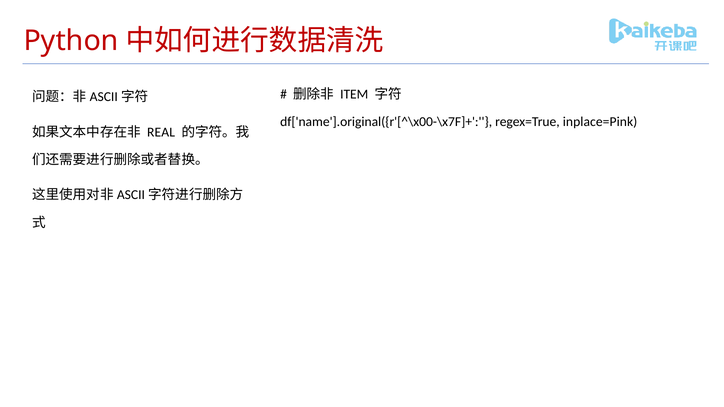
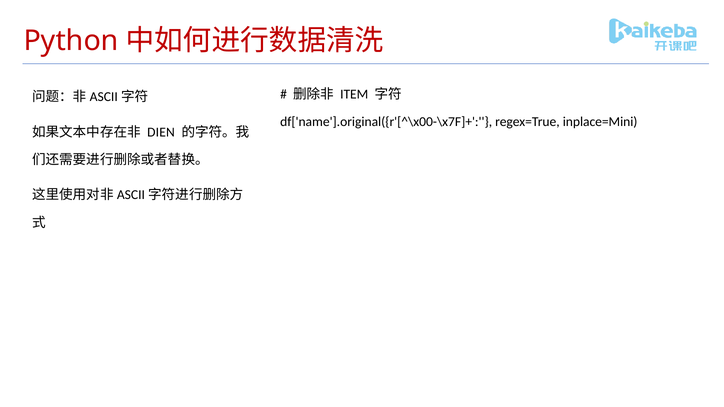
inplace=Pink: inplace=Pink -> inplace=Mini (600, 122)
REAL: REAL -> DIEN (161, 132)
